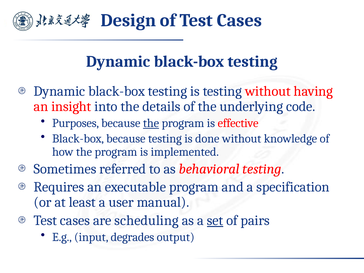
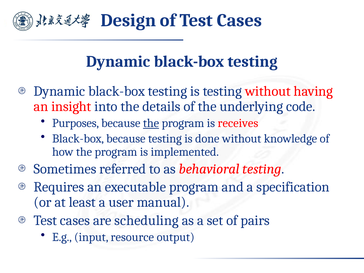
effective: effective -> receives (238, 123)
set underline: present -> none (215, 220)
degrades: degrades -> resource (132, 237)
